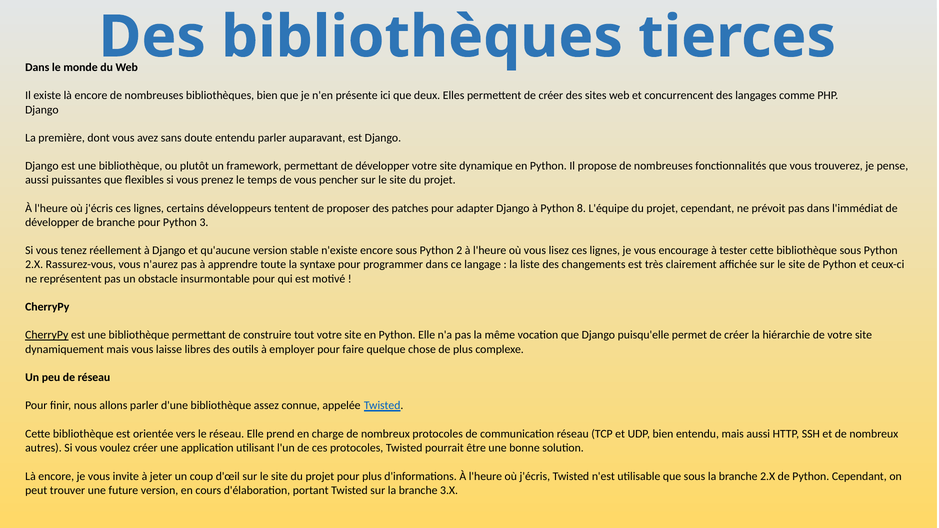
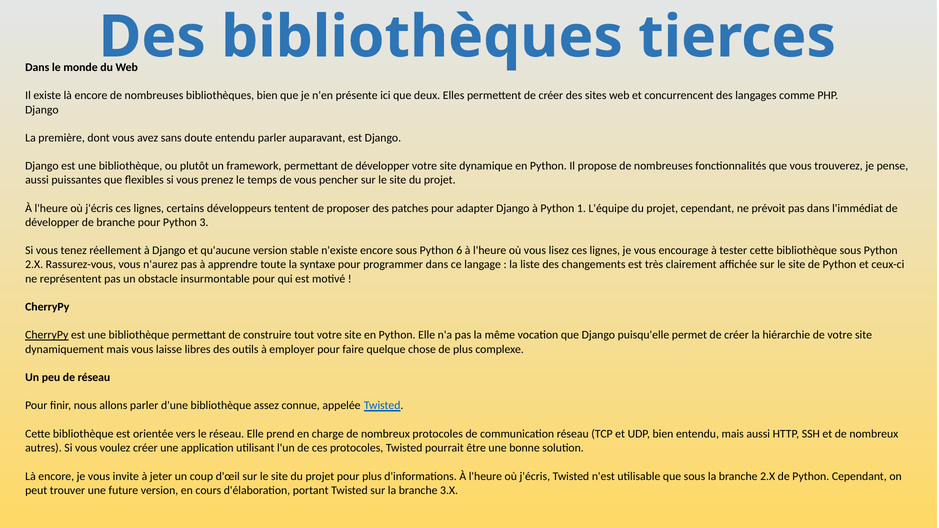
8: 8 -> 1 (581, 208)
2: 2 -> 6 (459, 251)
